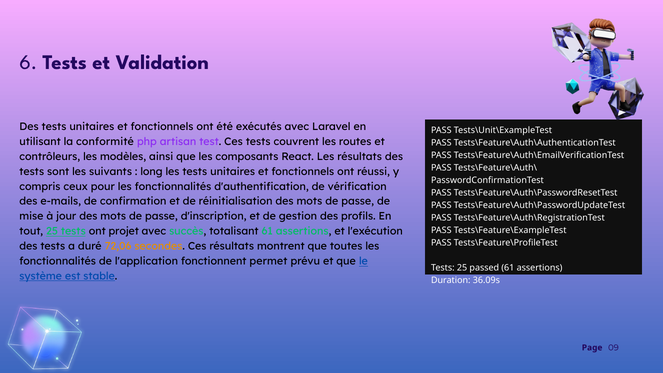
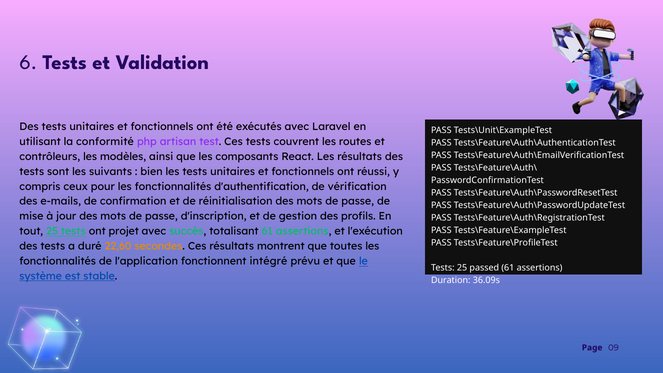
long: long -> bien (152, 172)
72,06: 72,06 -> 22,60 (118, 246)
permet: permet -> intégré (268, 261)
